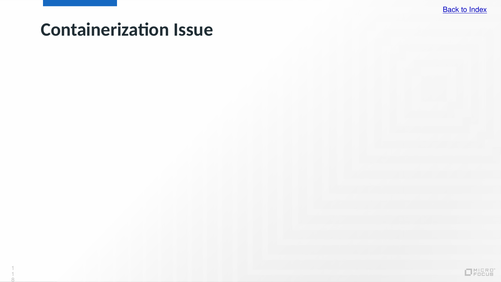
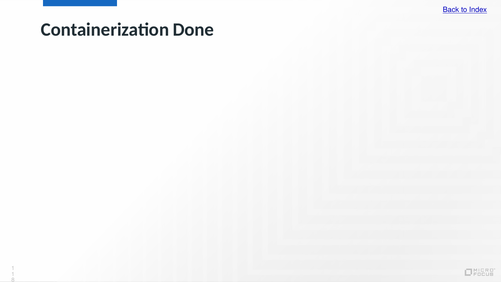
Issue: Issue -> Done (193, 30)
